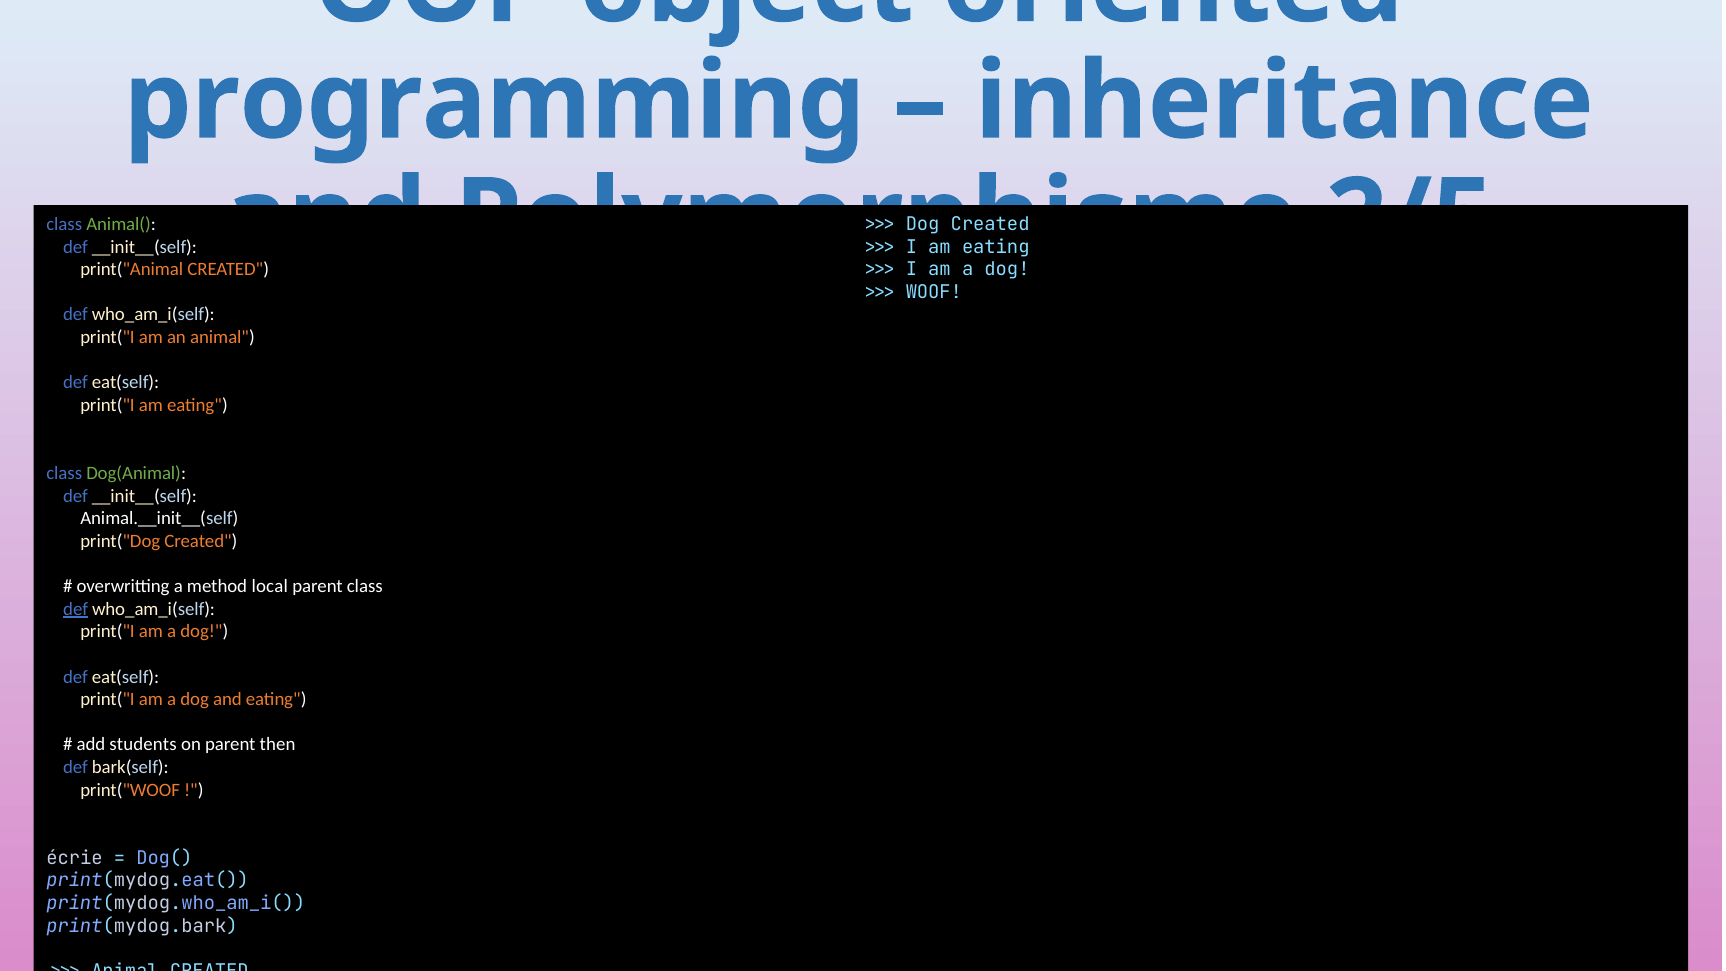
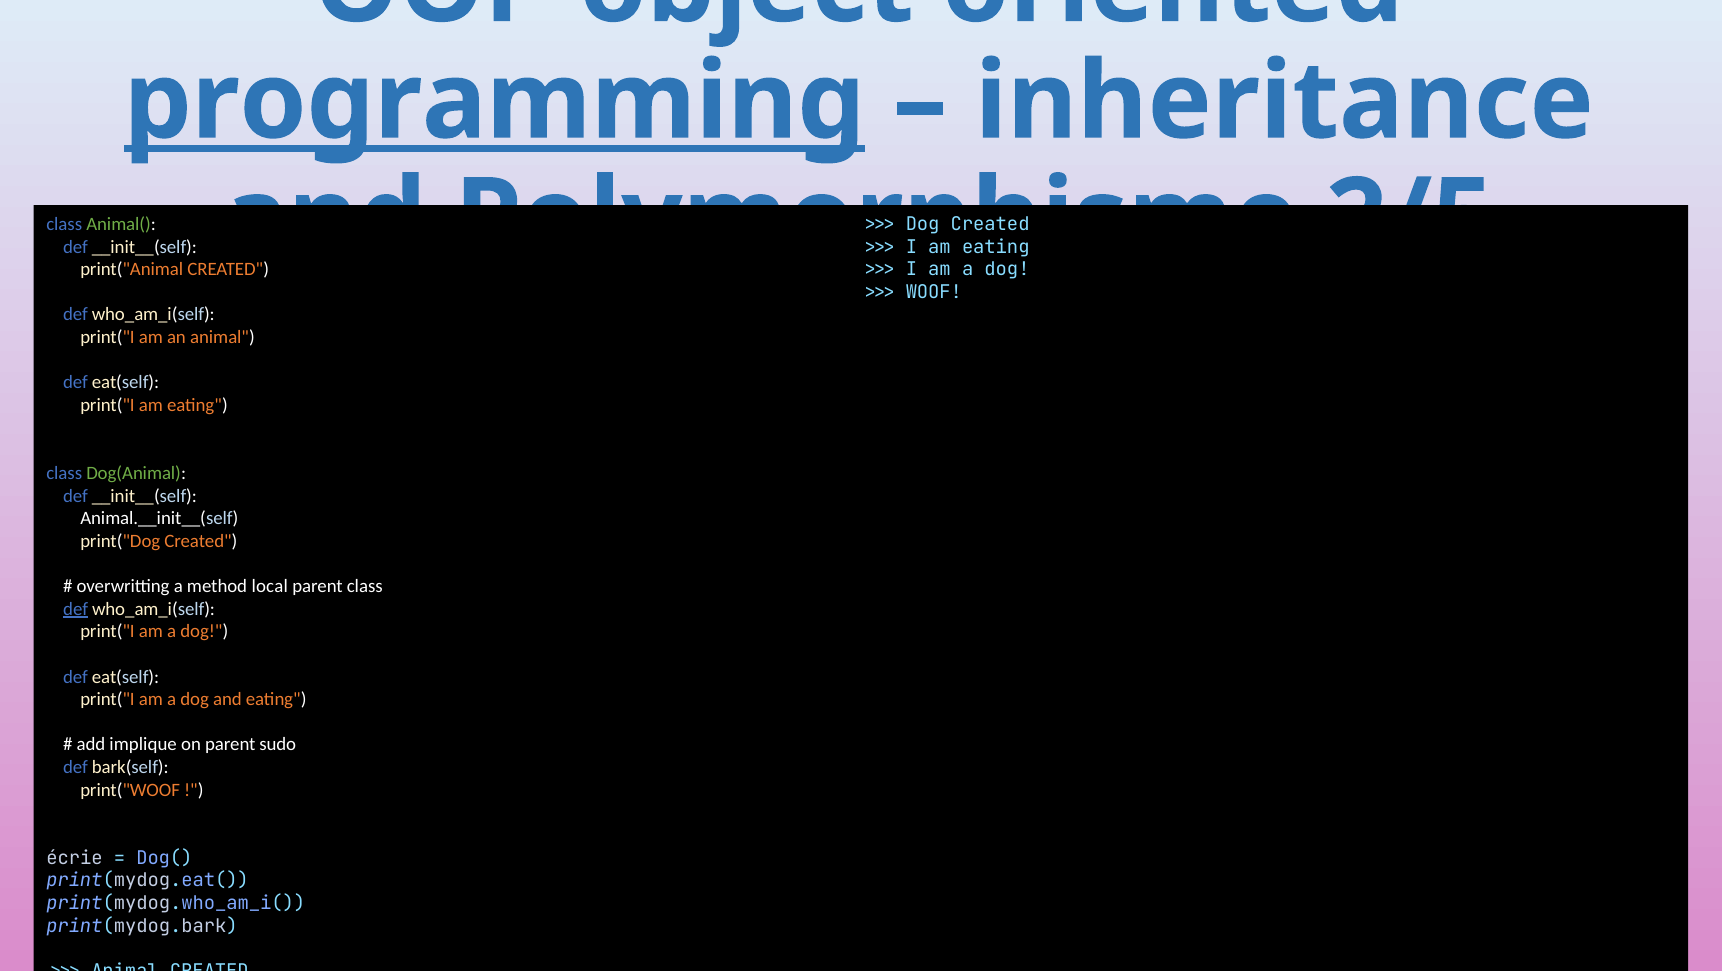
programming underline: none -> present (495, 102)
students: students -> implique (143, 745)
then: then -> sudo (278, 745)
